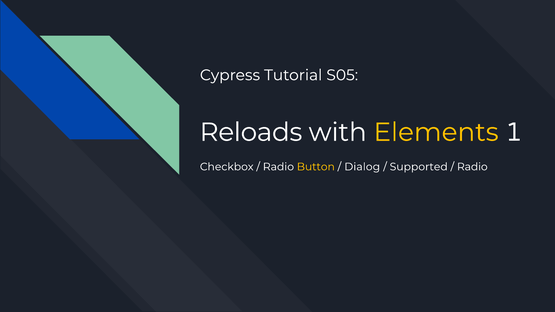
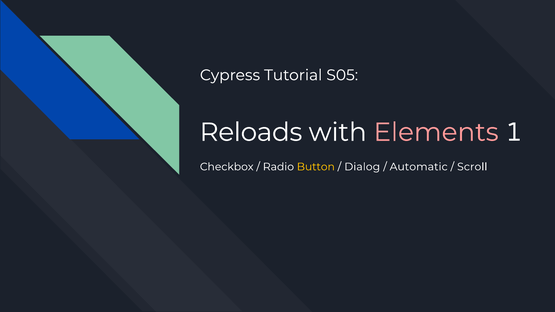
Elements colour: yellow -> pink (436, 132)
Supported: Supported -> Automatic (419, 167)
Radio: Radio -> Scroll (472, 167)
